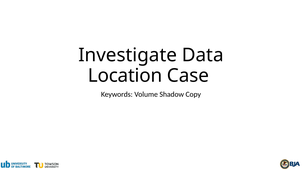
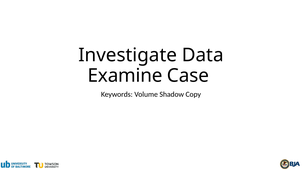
Location: Location -> Examine (125, 75)
